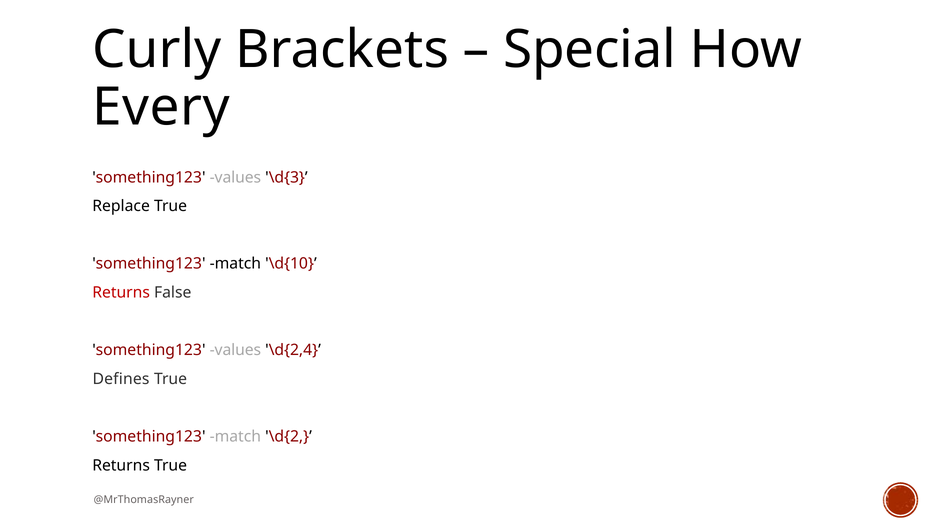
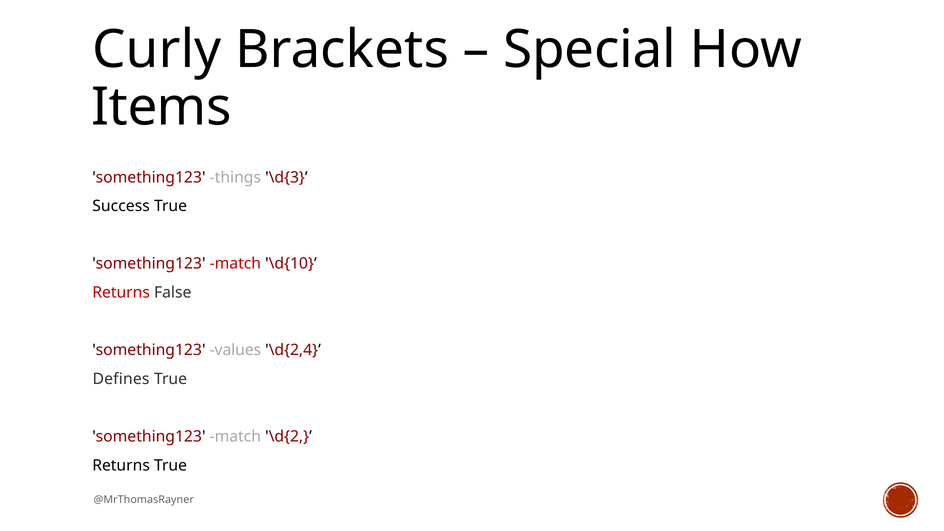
Every: Every -> Items (161, 107)
values: values -> things (235, 177)
Replace: Replace -> Success (121, 206)
match colour: black -> red (235, 264)
